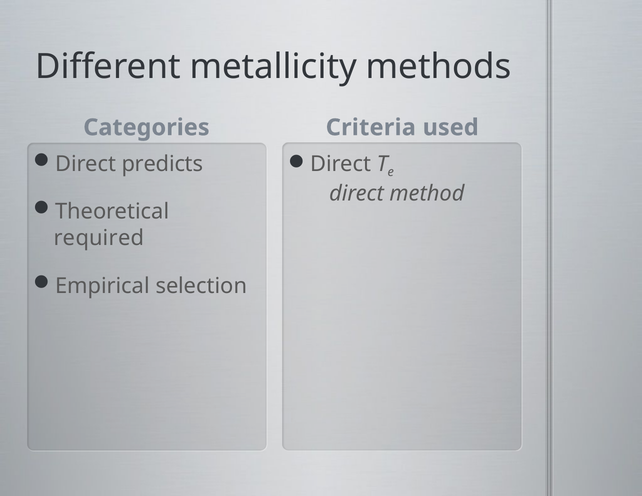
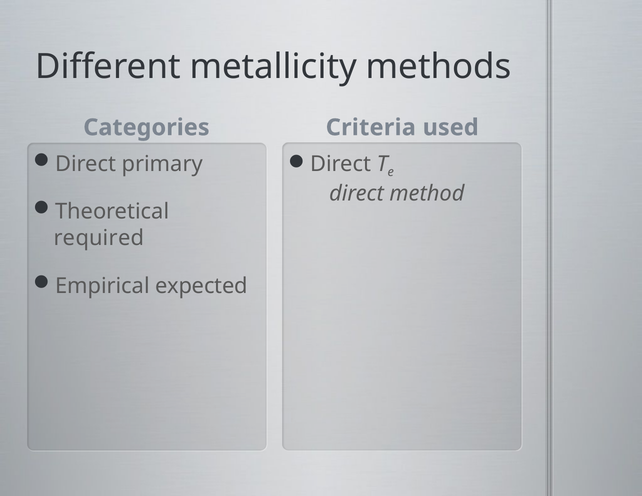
predicts: predicts -> primary (162, 164)
selection: selection -> expected (201, 286)
